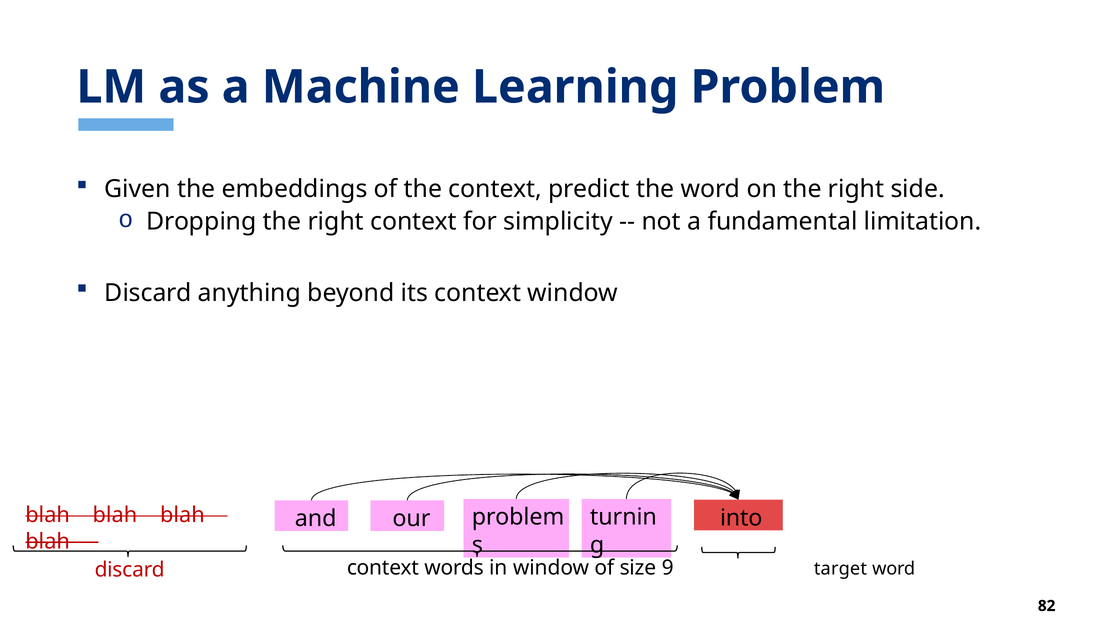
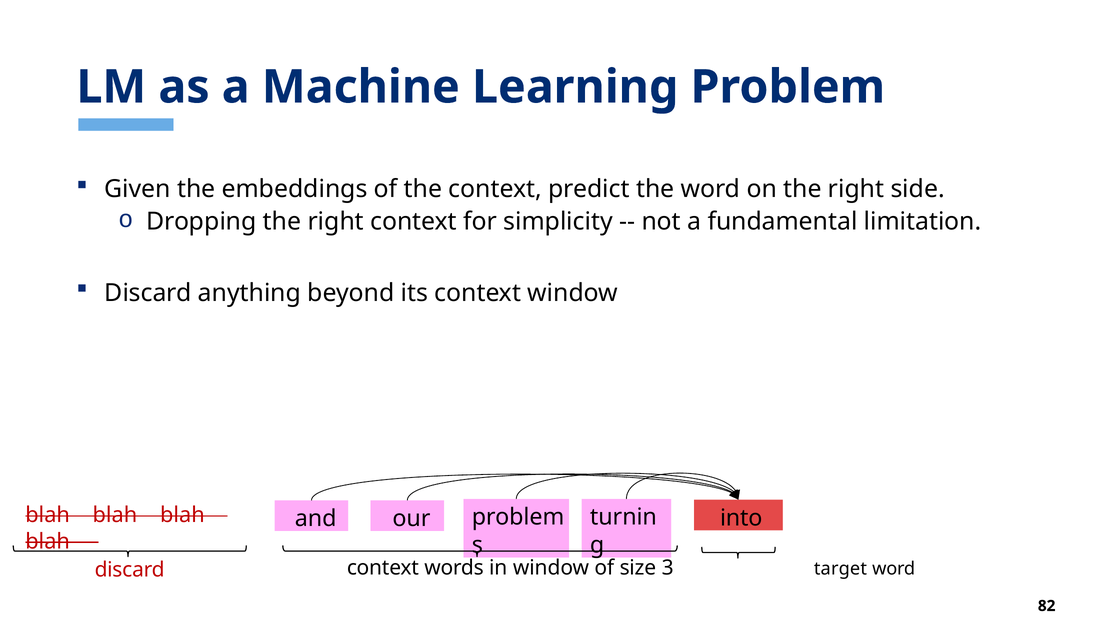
9: 9 -> 3 (668, 567)
